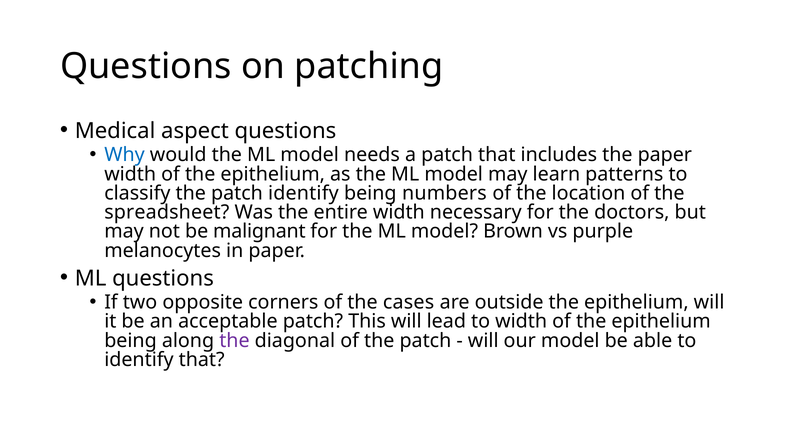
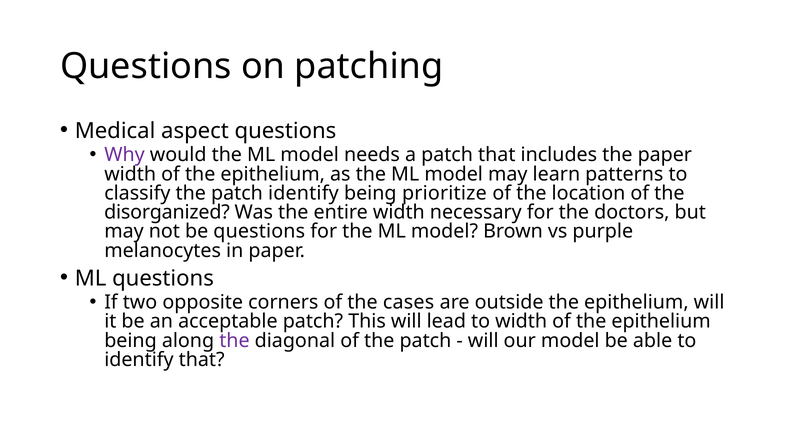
Why colour: blue -> purple (125, 155)
numbers: numbers -> prioritize (444, 193)
spreadsheet: spreadsheet -> disorganized (167, 212)
be malignant: malignant -> questions (259, 231)
